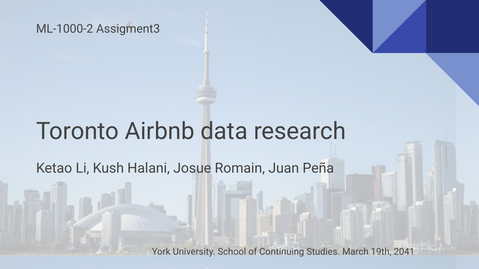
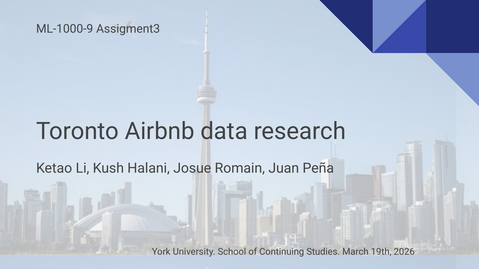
ML-1000-2: ML-1000-2 -> ML-1000-9 (65, 29)
2041: 2041 -> 2026 (404, 252)
